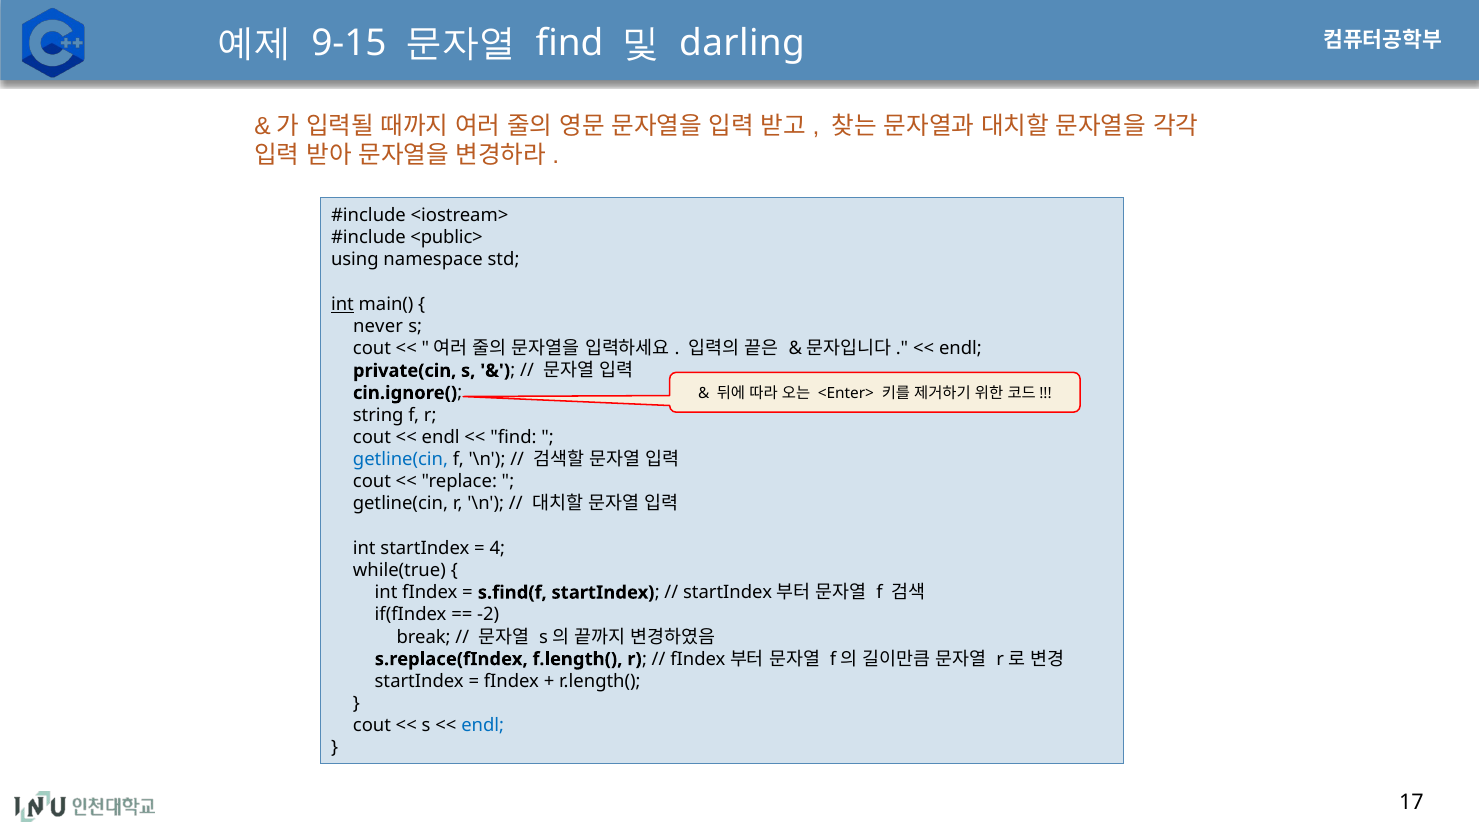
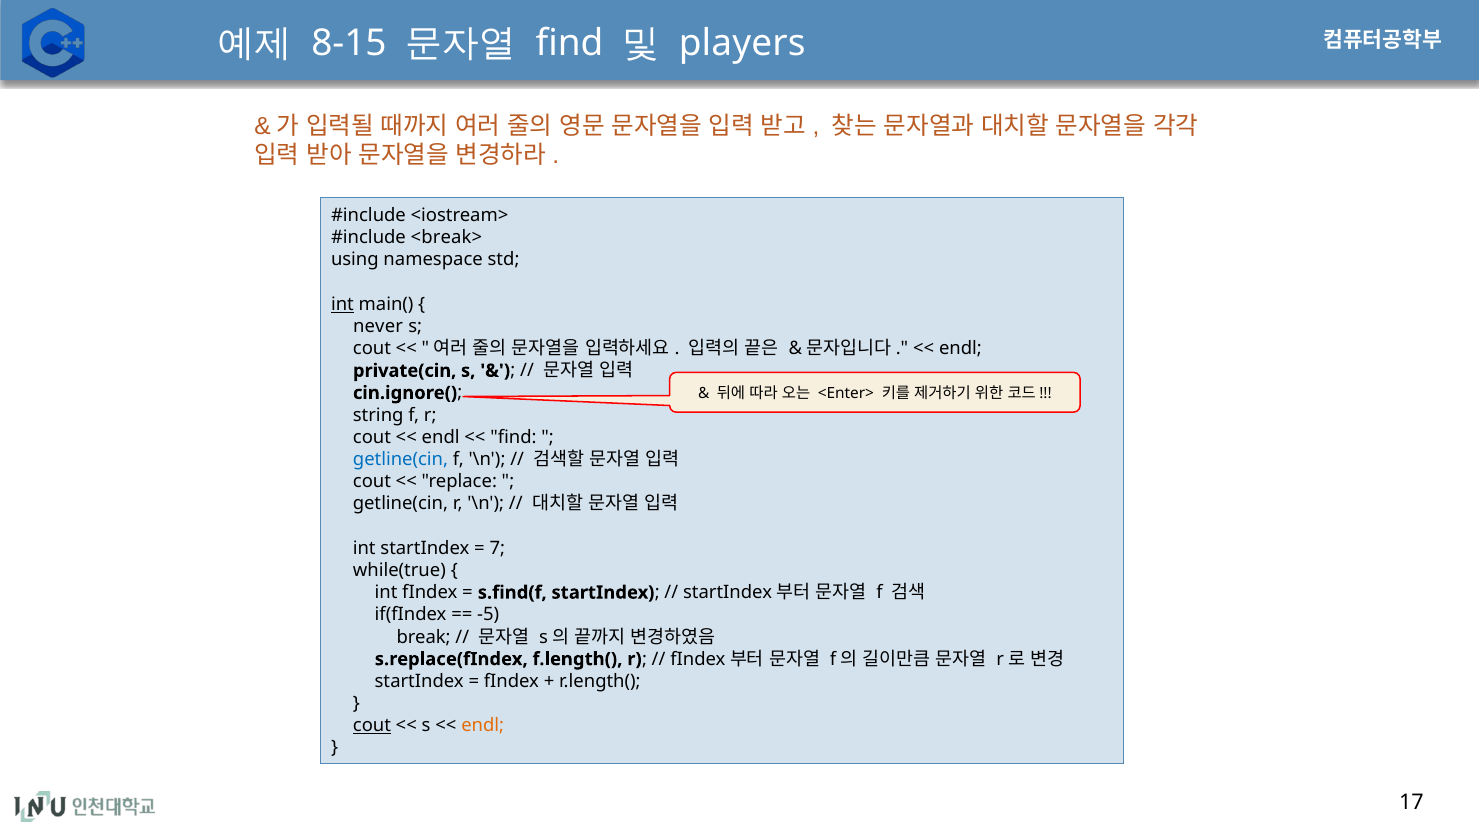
9-15: 9-15 -> 8-15 (349, 43)
darling: darling -> players (742, 43)
<public>: <public> -> <break> (446, 238)
4: 4 -> 7 (497, 548)
-2: -2 -> -5 (488, 615)
cout underline: none -> present (372, 726)
endl colour: blue -> orange (483, 726)
